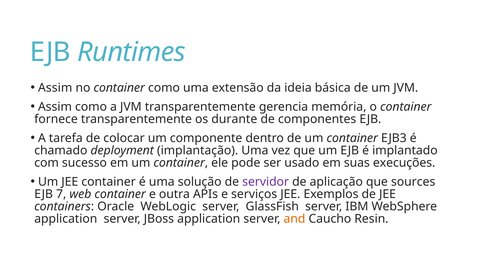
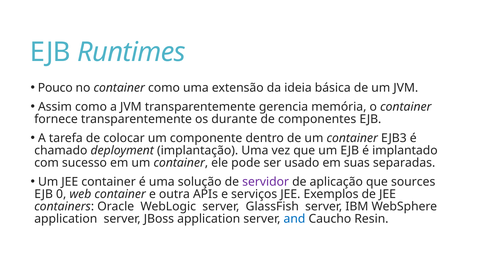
Assim: Assim -> Pouco (55, 88)
execuções: execuções -> separadas (404, 163)
7: 7 -> 0 (61, 194)
and colour: orange -> blue (294, 219)
